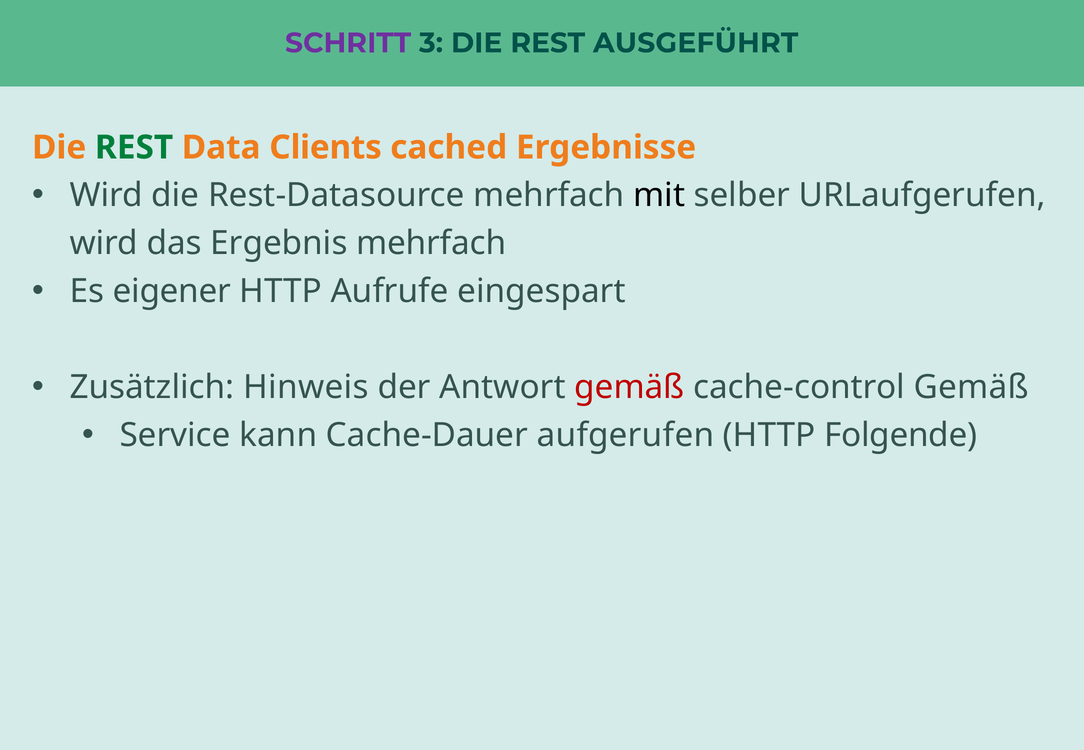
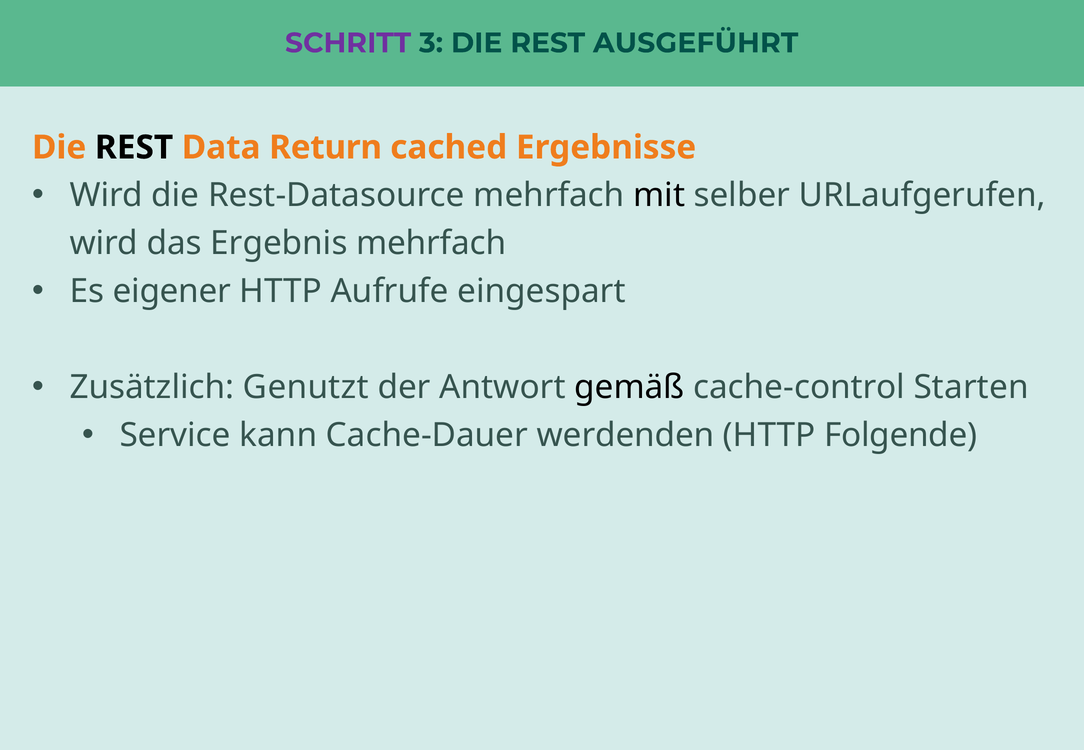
REST colour: green -> black (134, 148)
Clients: Clients -> Return (326, 148)
Hinweis: Hinweis -> Genutzt (306, 388)
gemäß colour: red -> black (629, 388)
cache-control Gemäß: Gemäß -> Starten (971, 388)
aufgerufen: aufgerufen -> werdenden (626, 436)
